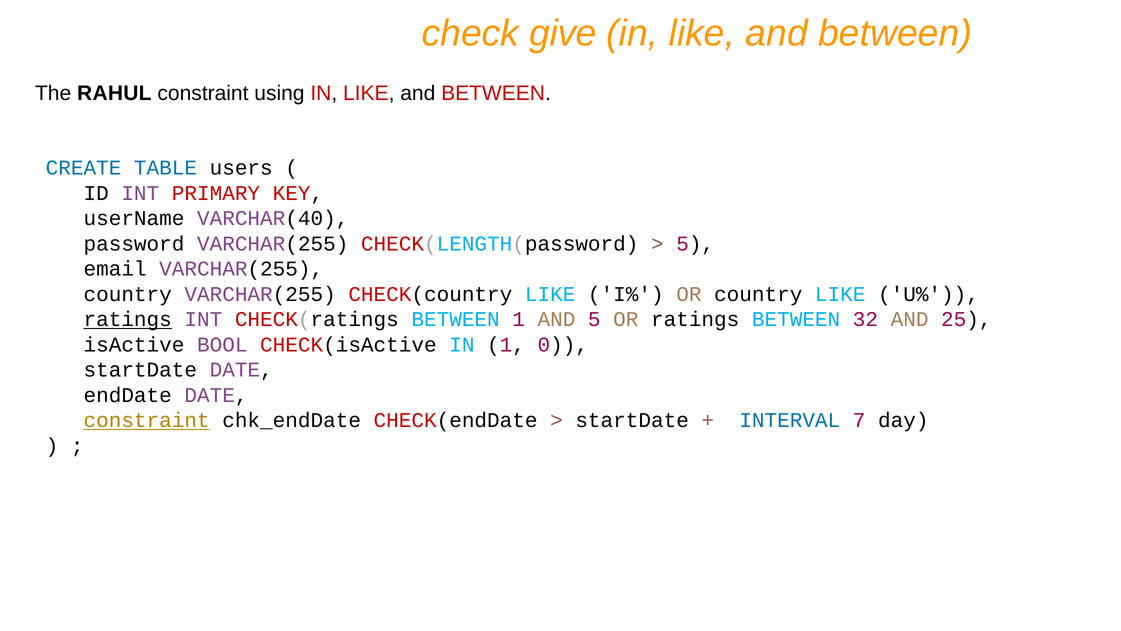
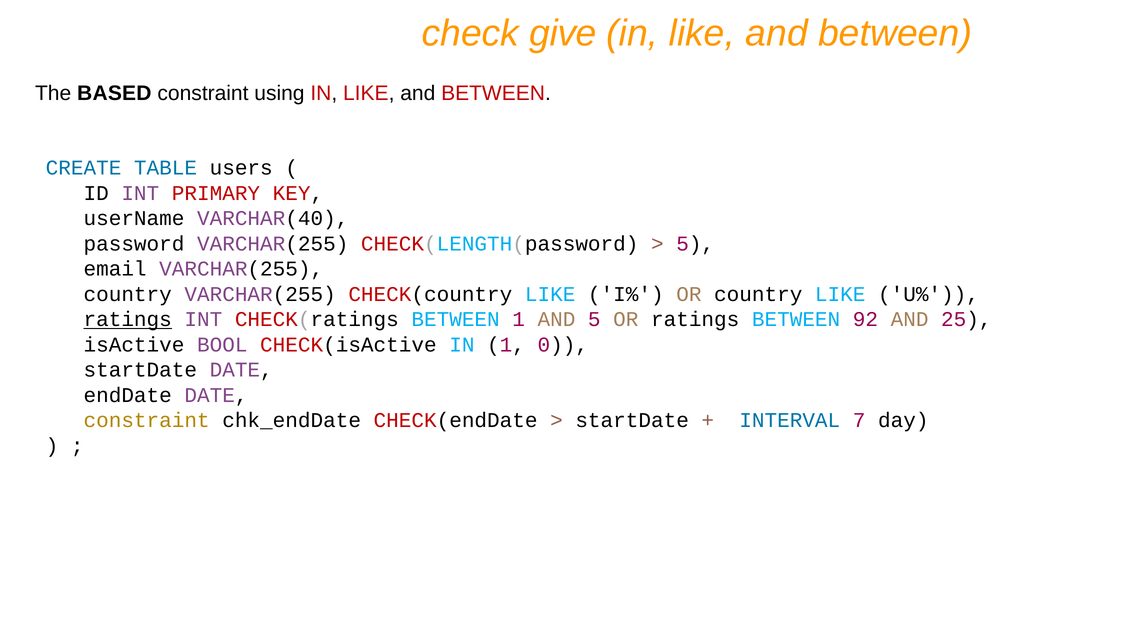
RAHUL: RAHUL -> BASED (114, 93)
32: 32 -> 92 (865, 319)
constraint underline: present -> none (147, 420)
